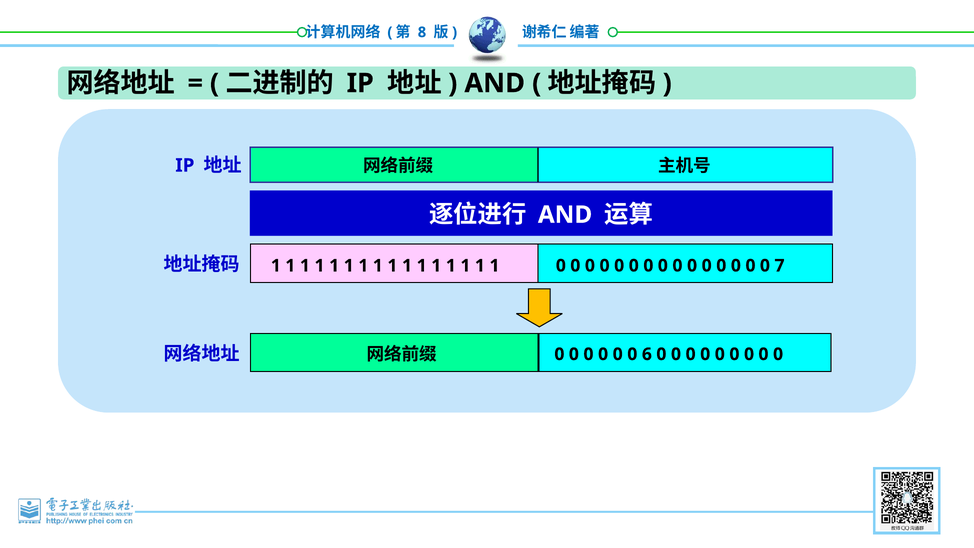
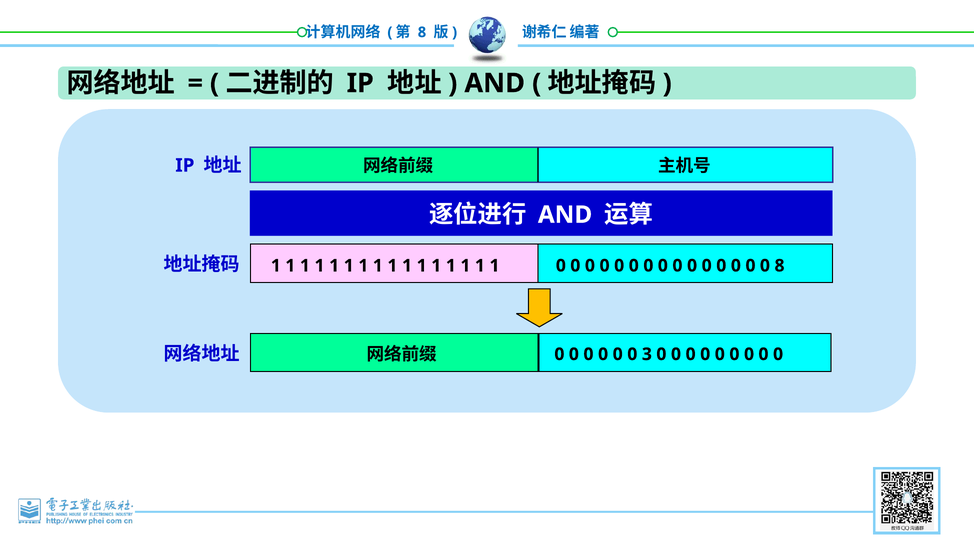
0 7: 7 -> 8 (780, 266)
6: 6 -> 3 (647, 354)
